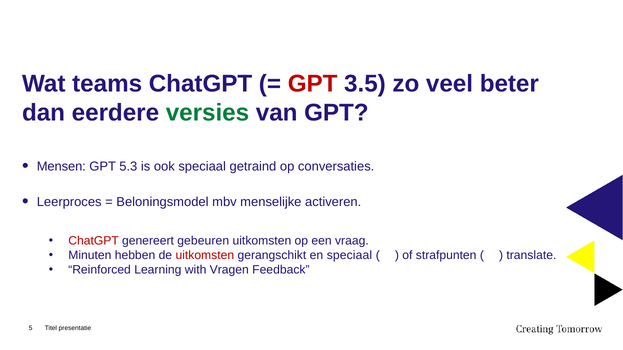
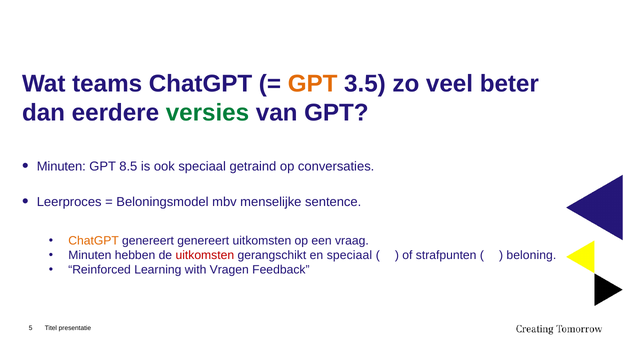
GPT colour: red -> orange (313, 84)
Mensen: Mensen -> Minuten (61, 167)
5.3: 5.3 -> 8.5 (128, 167)
activeren: activeren -> sentence (333, 202)
ChatGPT colour: red -> orange (94, 241)
genereert gebeuren: gebeuren -> genereert (203, 241)
translate: translate -> beloning (531, 256)
